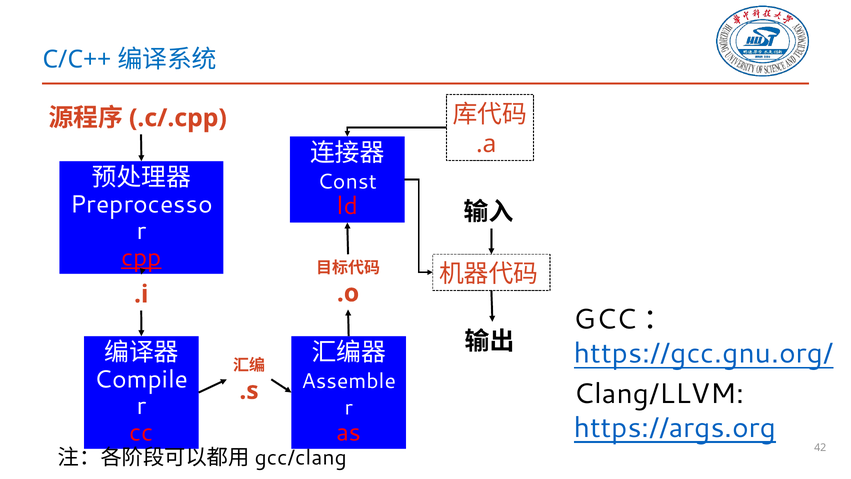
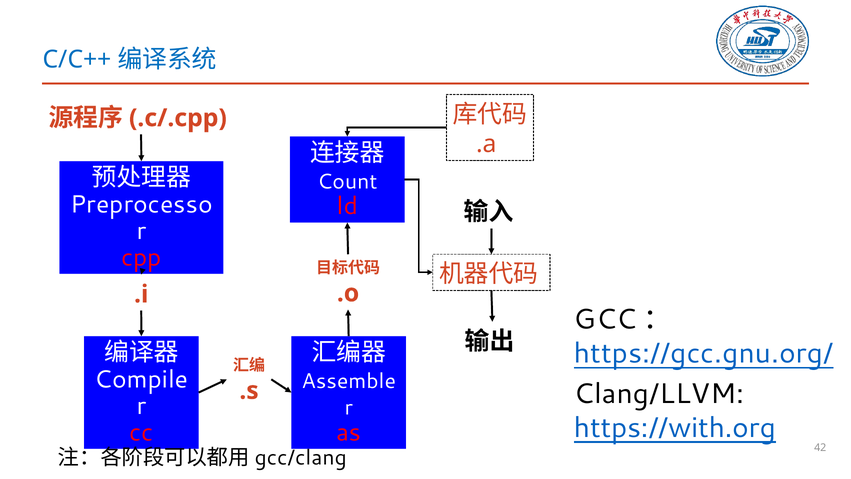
Const: Const -> Count (347, 181)
cpp underline: present -> none (141, 257)
https://args.org: https://args.org -> https://with.org (675, 428)
